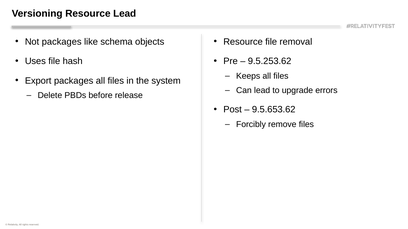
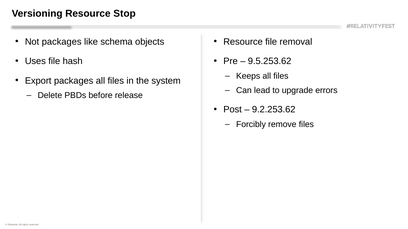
Resource Lead: Lead -> Stop (125, 14)
9.5.653.62: 9.5.653.62 -> 9.2.253.62 (274, 110)
